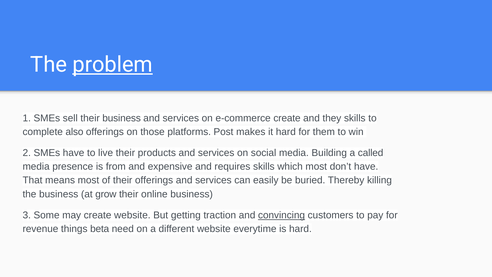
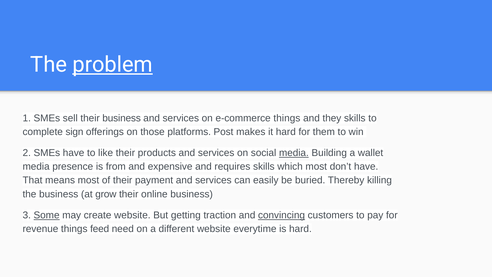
e-commerce create: create -> things (287, 118)
also: also -> sign (74, 132)
live: live -> like (106, 153)
media underline: none -> present (294, 153)
called: called -> wallet (371, 153)
their offerings: offerings -> payment (154, 180)
Some underline: none -> present (47, 215)
beta: beta -> feed (100, 229)
